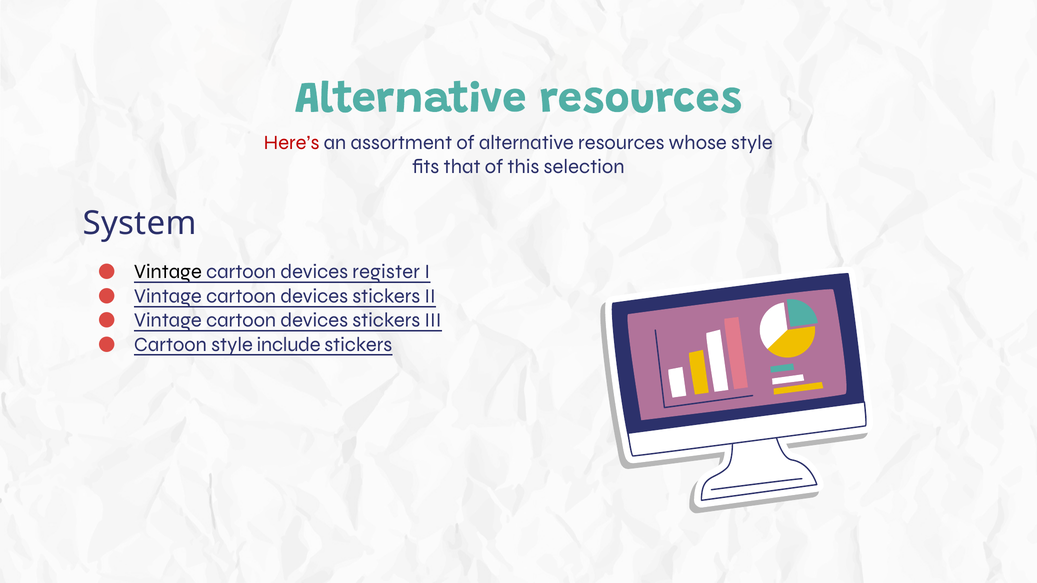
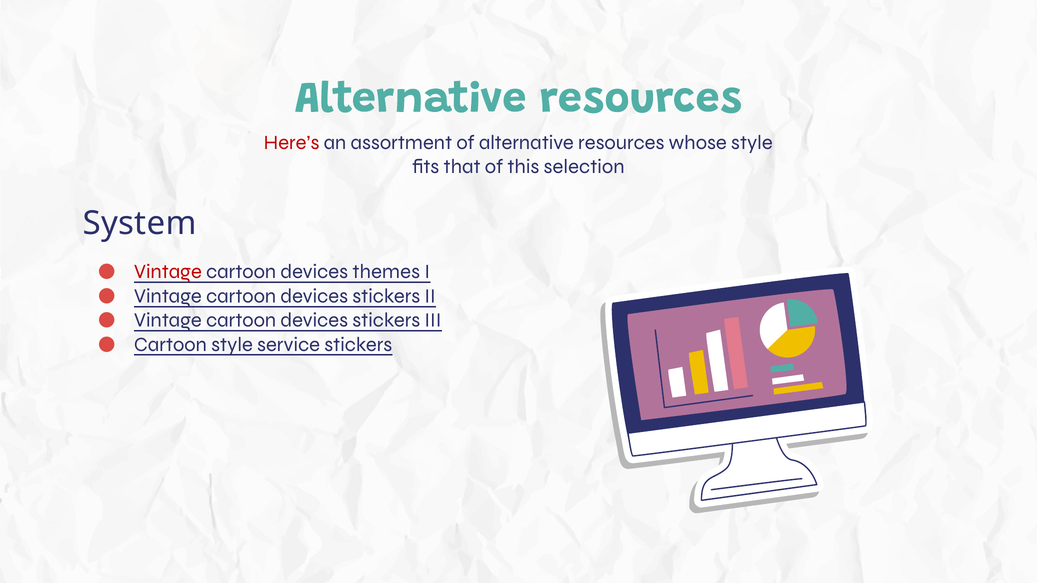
Vintage colour: black -> red (168, 272)
register: register -> themes (386, 272)
include: include -> service (289, 345)
